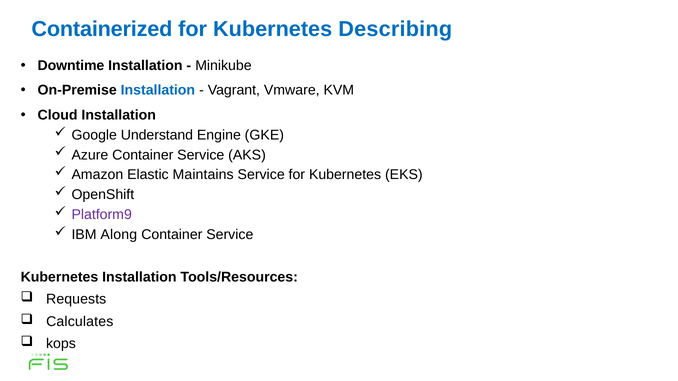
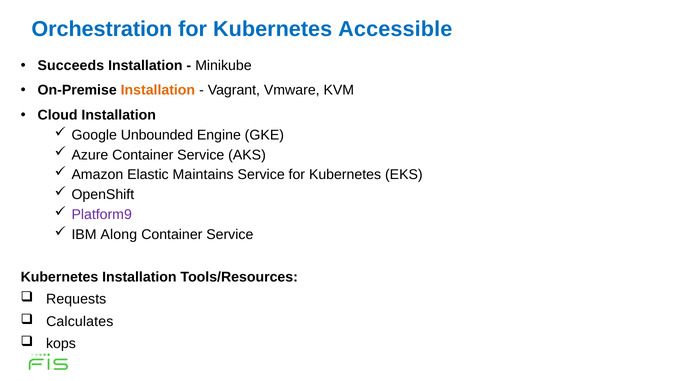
Containerized: Containerized -> Orchestration (102, 29)
Describing: Describing -> Accessible (395, 29)
Downtime: Downtime -> Succeeds (71, 66)
Installation colour: blue -> orange (158, 90)
Understand: Understand -> Unbounded (157, 135)
